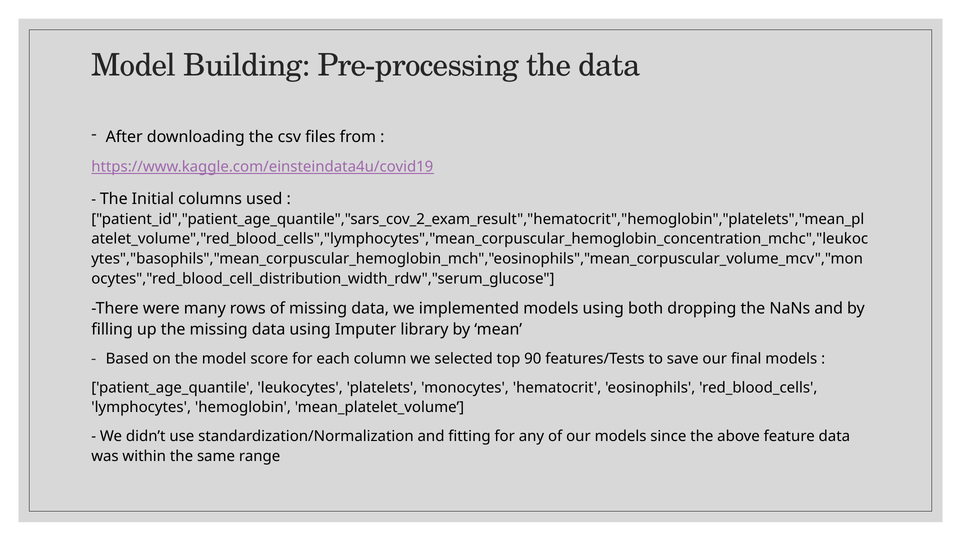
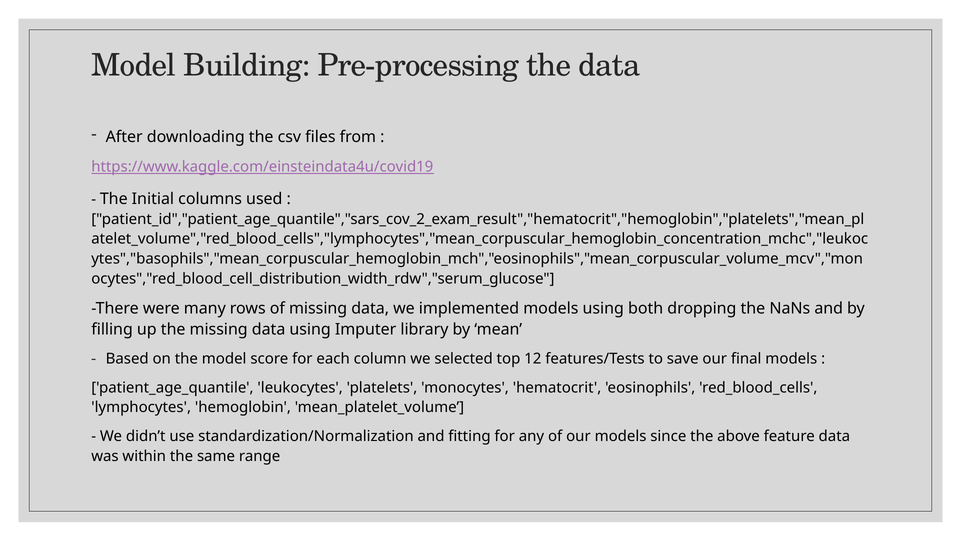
90: 90 -> 12 (533, 358)
